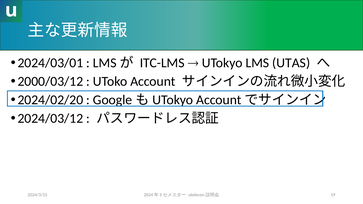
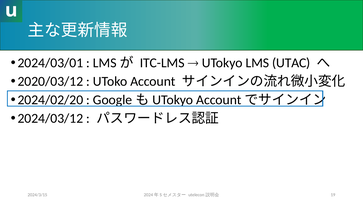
UTAS: UTAS -> UTAC (291, 63)
2000/03/12: 2000/03/12 -> 2020/03/12 (50, 81)
